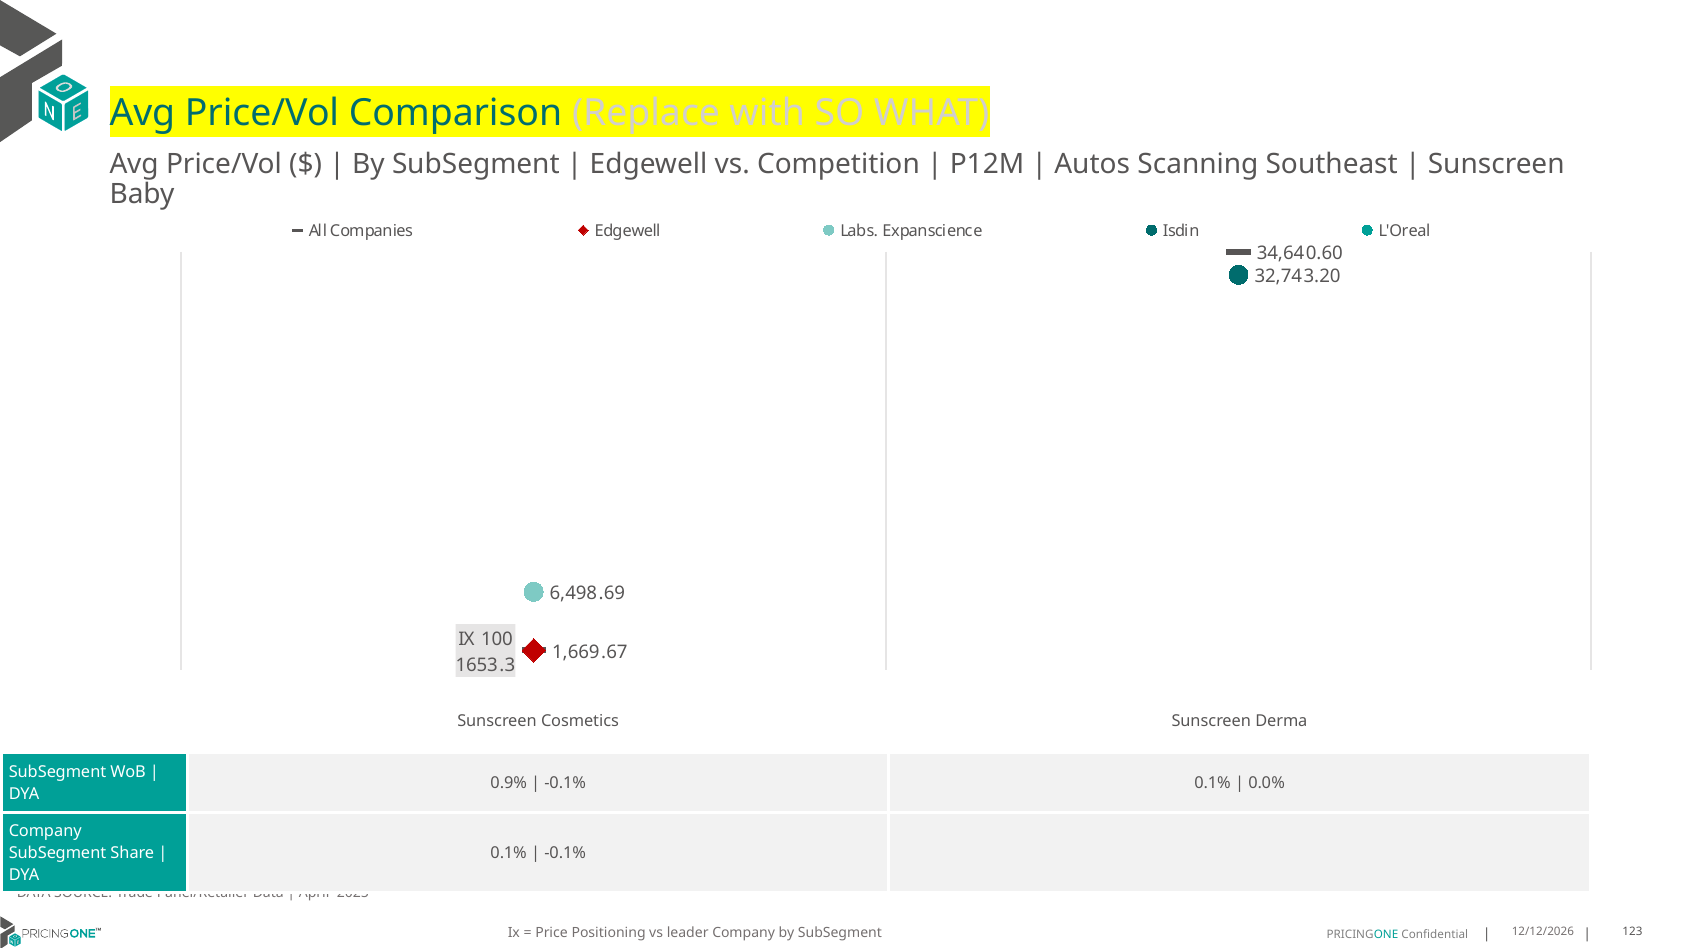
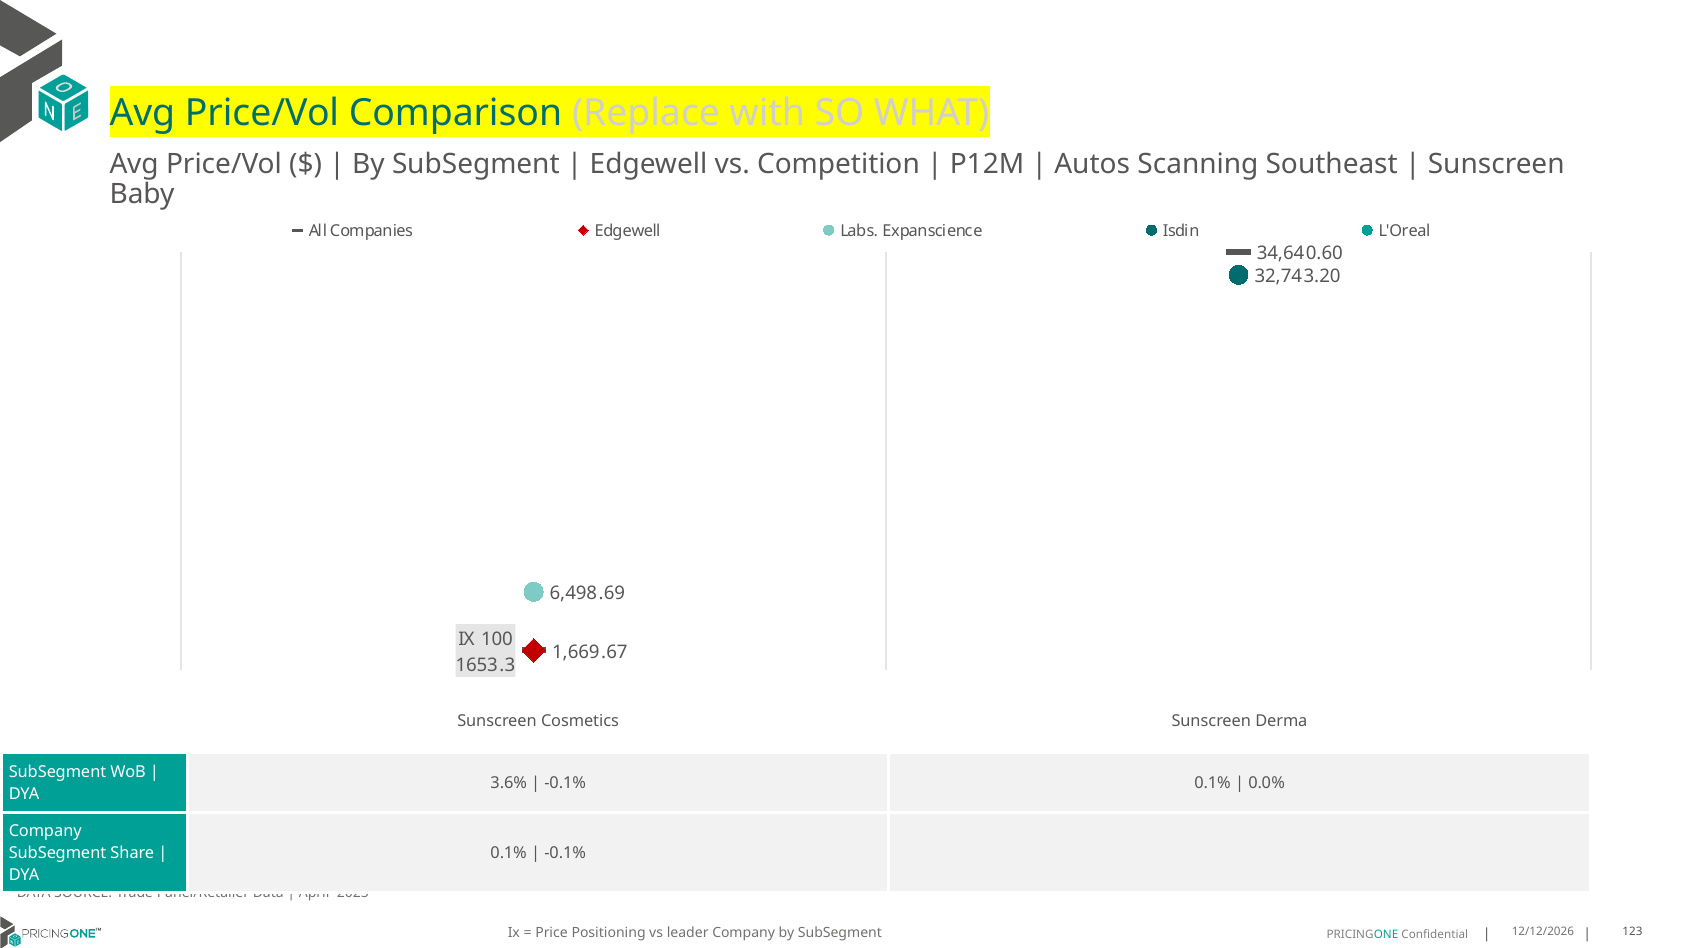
0.9%: 0.9% -> 3.6% (509, 783)
